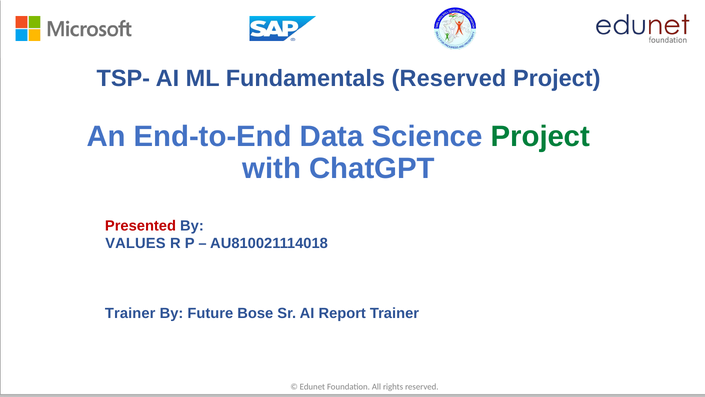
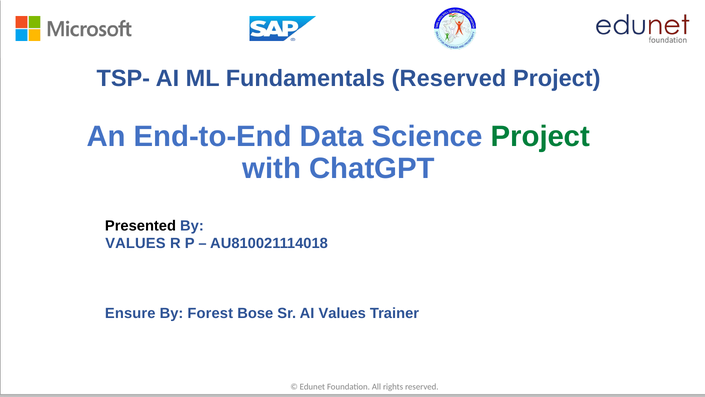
Presented colour: red -> black (140, 225)
Trainer: Trainer -> Ensure (130, 313)
Future: Future -> Forest (210, 313)
AI Report: Report -> Values (342, 313)
